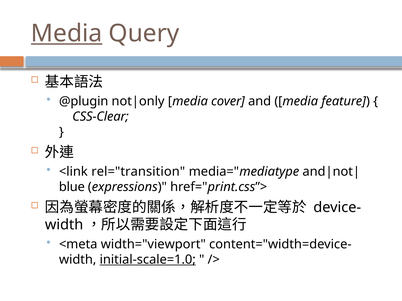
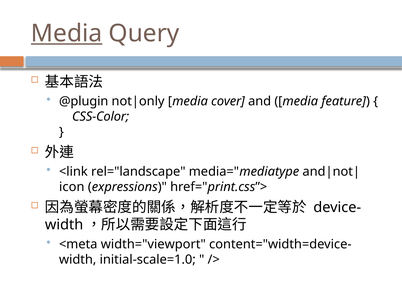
CSS-Clear: CSS-Clear -> CSS-Color (101, 117)
rel="transition: rel="transition -> rel="landscape (138, 172)
blue: blue -> icon (72, 187)
initial-scale=1.0 underline: present -> none (148, 260)
